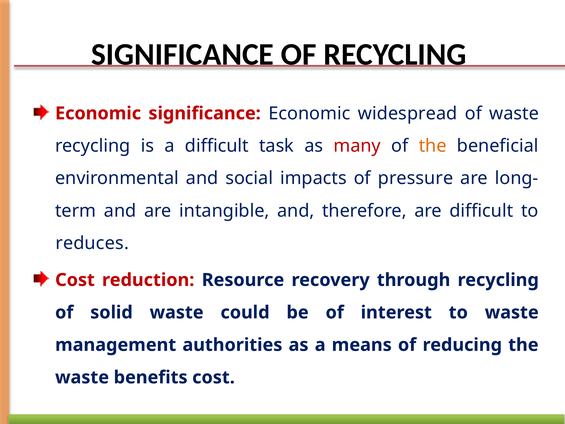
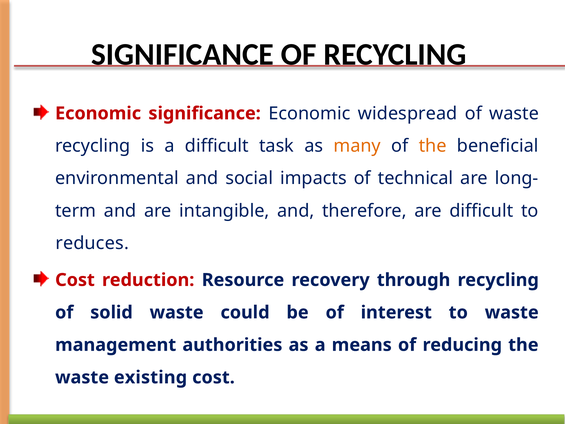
many colour: red -> orange (357, 146)
pressure: pressure -> technical (416, 178)
benefits: benefits -> existing (151, 377)
